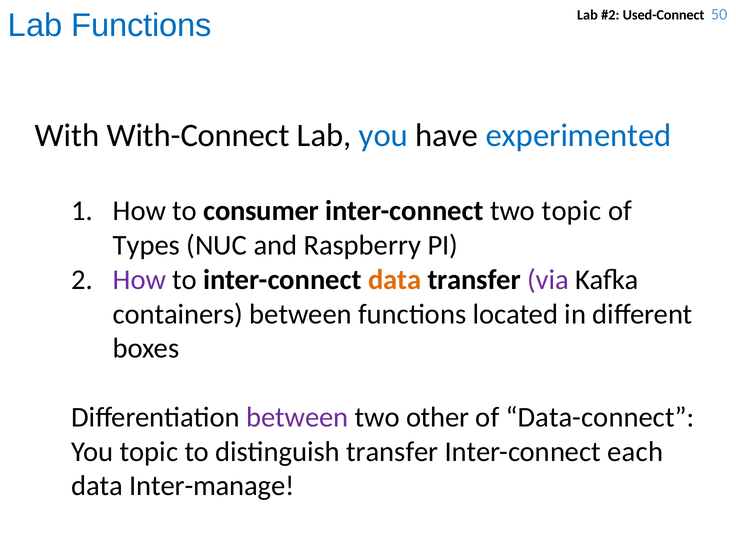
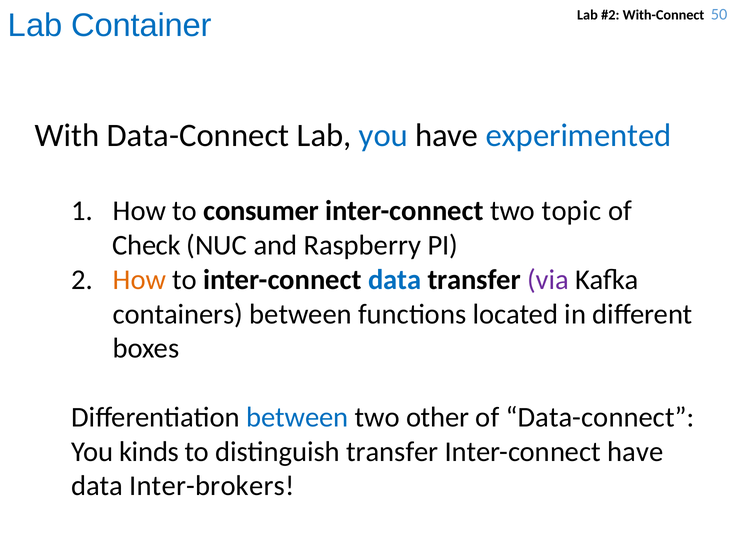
Used-Connect: Used-Connect -> With-Connect (664, 15)
Lab Functions: Functions -> Container (142, 26)
With With-Connect: With-Connect -> Data-Connect (198, 135)
Types: Types -> Check (147, 245)
How colour: purple -> orange (139, 280)
data colour: orange -> blue (395, 280)
between colour: purple -> blue (297, 417)
You topic: topic -> kinds (149, 452)
Inter-connect each: each -> have (635, 452)
Inter-manage: Inter-manage -> Inter-brokers (212, 486)
